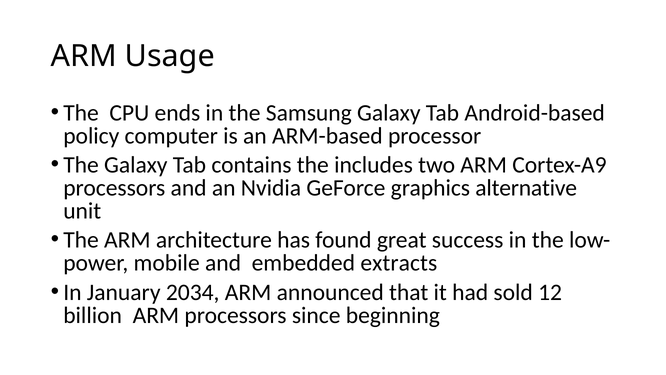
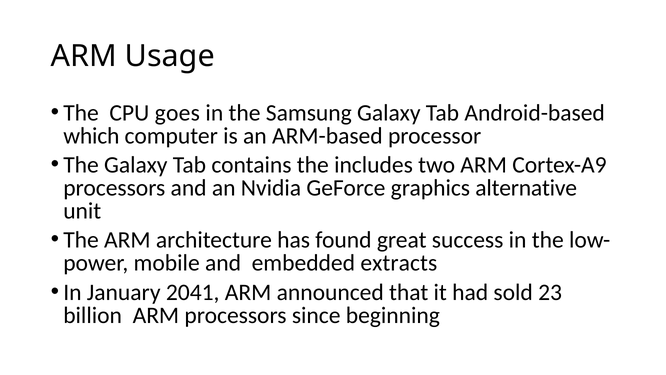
ends: ends -> goes (177, 113)
policy: policy -> which (91, 136)
2034: 2034 -> 2041 (193, 292)
12: 12 -> 23 (550, 292)
